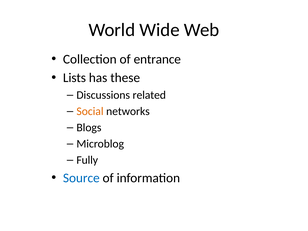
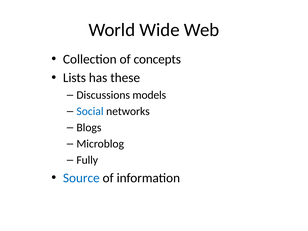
entrance: entrance -> concepts (157, 59)
related: related -> models (149, 95)
Social colour: orange -> blue (90, 111)
